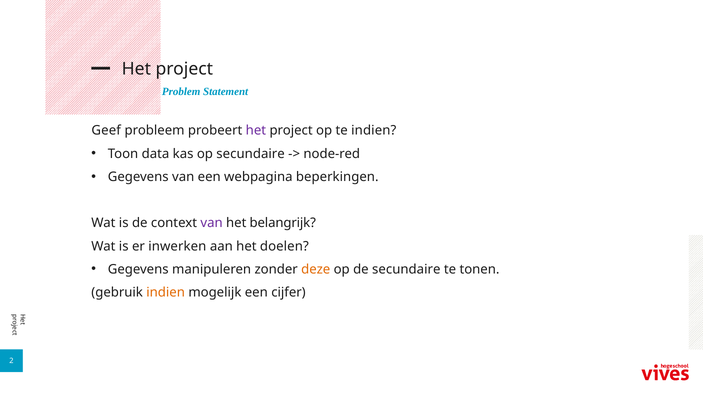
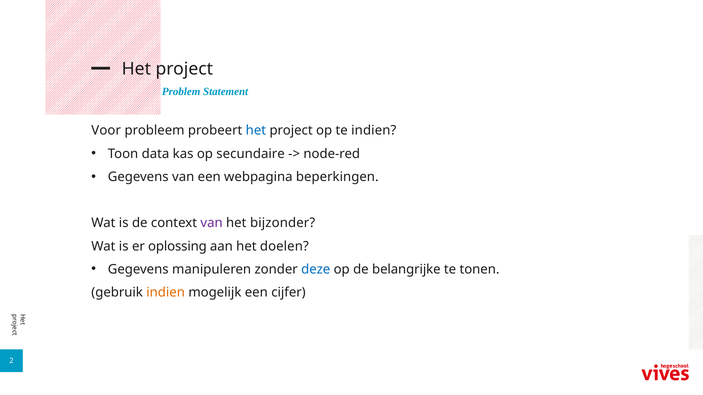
Geef: Geef -> Voor (106, 131)
het colour: purple -> blue (256, 131)
belangrijk: belangrijk -> bijzonder (283, 223)
inwerken: inwerken -> oplossing (177, 247)
deze colour: orange -> blue (316, 270)
de secundaire: secundaire -> belangrijke (406, 270)
